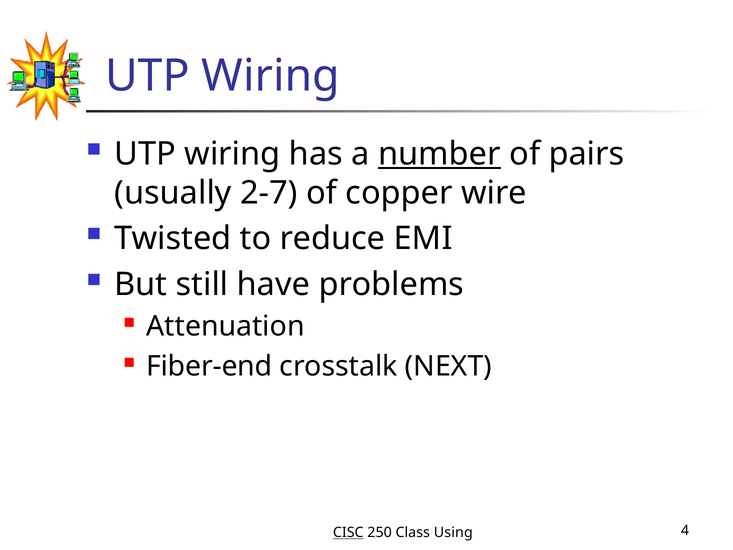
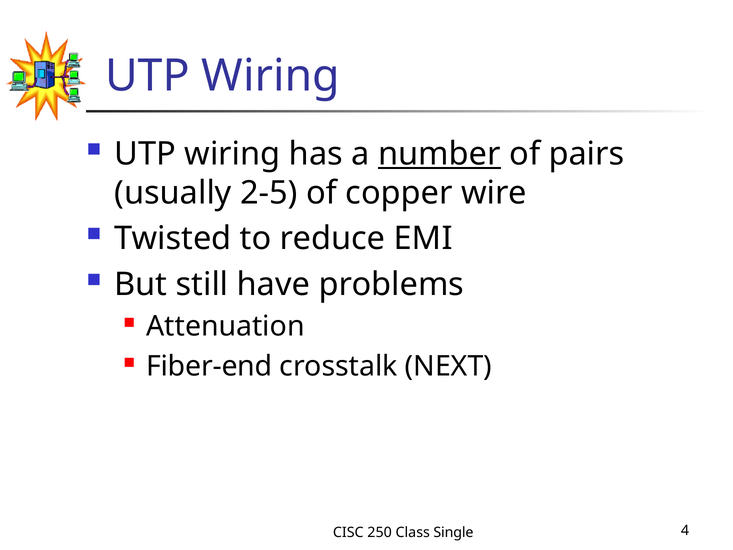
2-7: 2-7 -> 2-5 (269, 193)
CISC underline: present -> none (348, 532)
Using: Using -> Single (453, 532)
